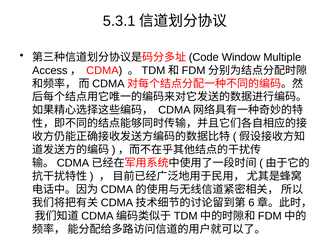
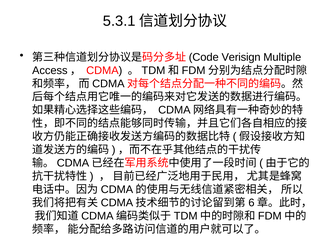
Window: Window -> Verisign (241, 57)
